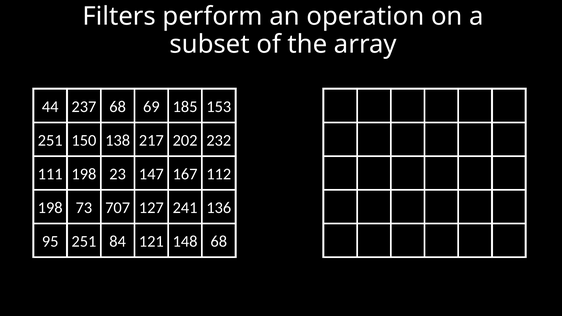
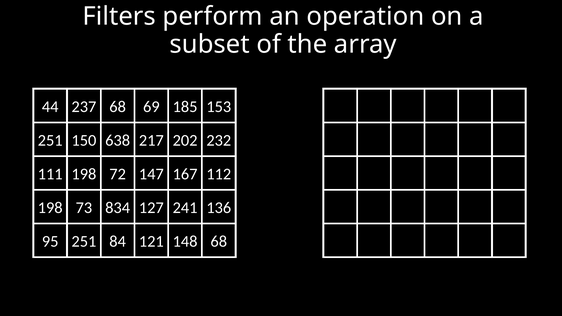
138: 138 -> 638 (118, 140)
23: 23 -> 72 (118, 174)
707: 707 -> 834 (118, 208)
